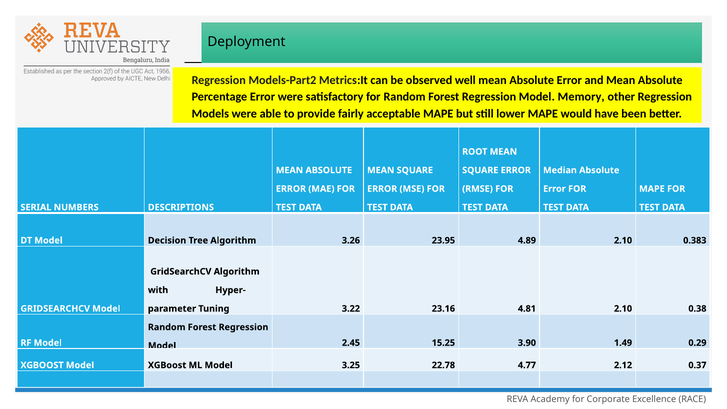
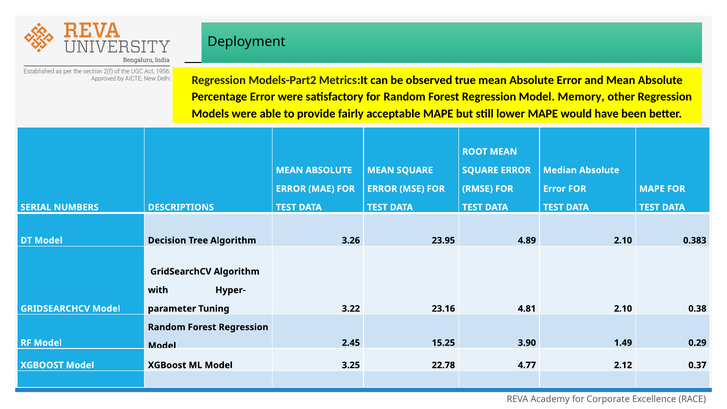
well: well -> true (465, 80)
